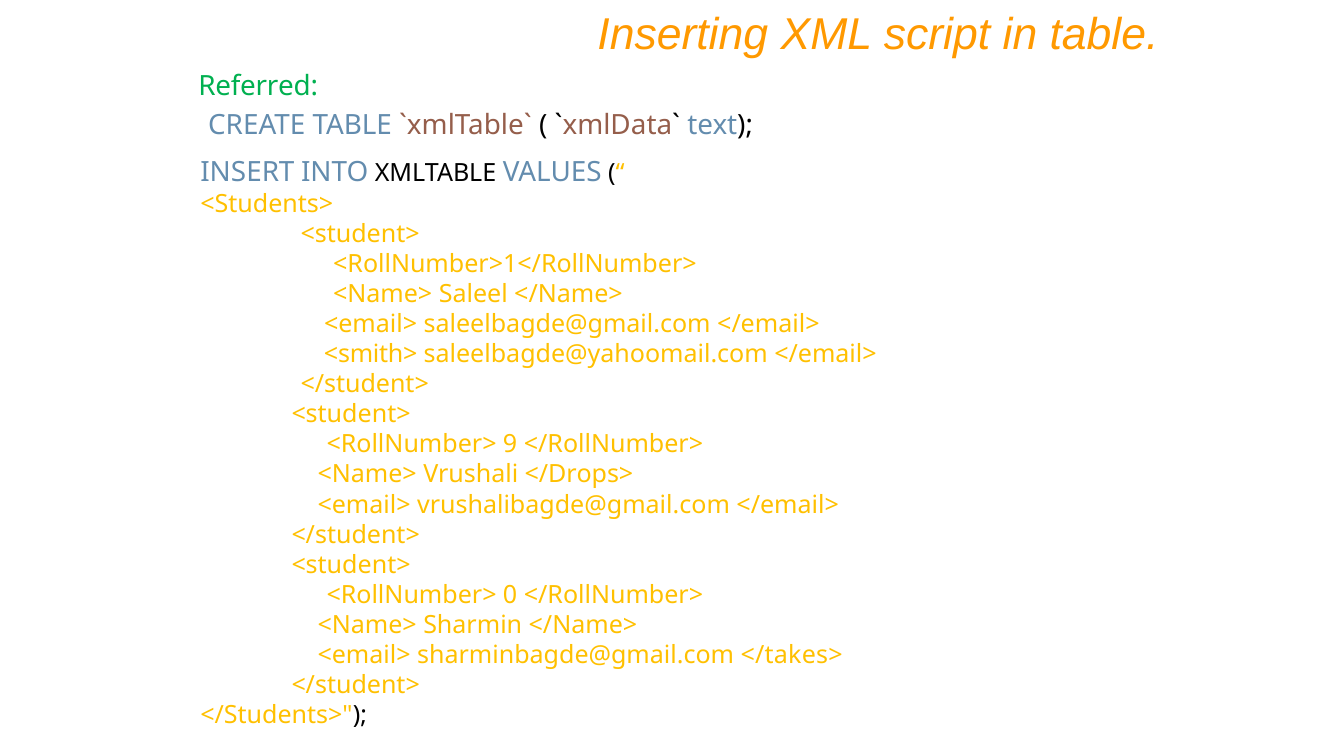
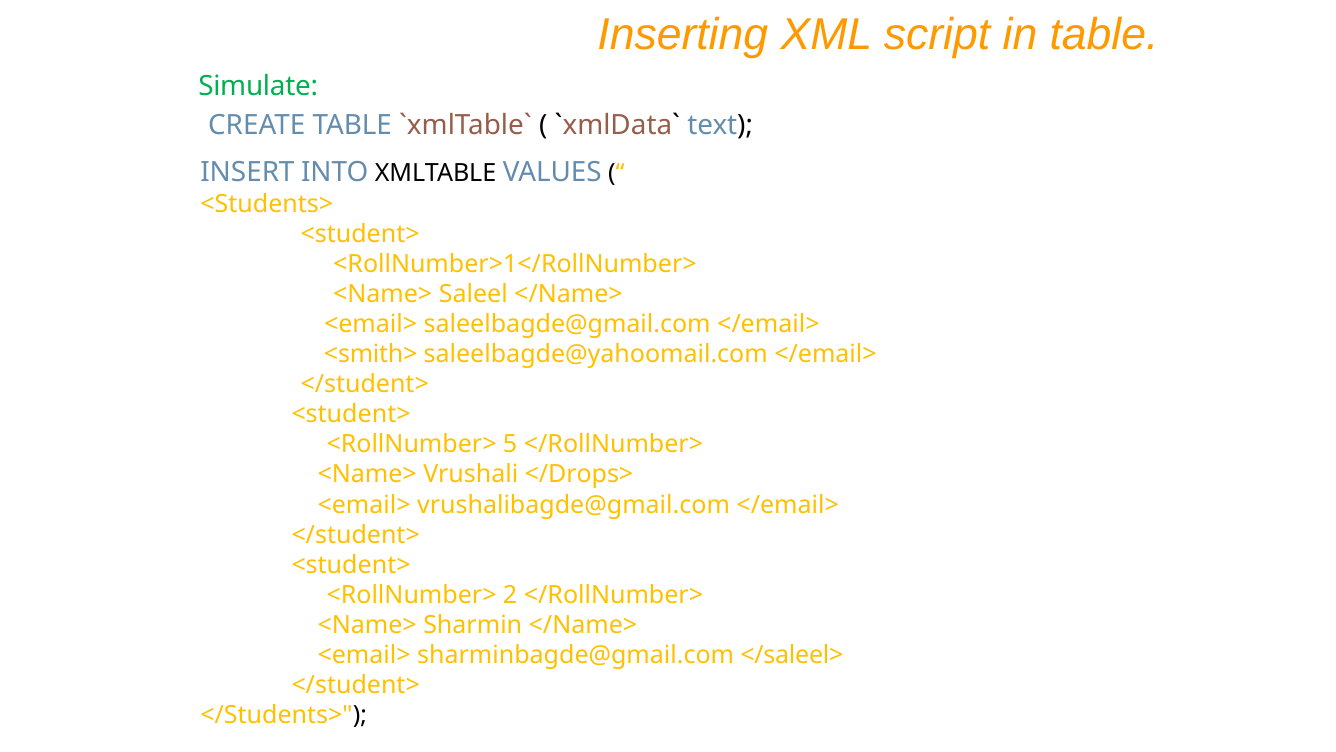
Referred: Referred -> Simulate (258, 86)
9: 9 -> 5 (510, 444)
0: 0 -> 2 (510, 595)
</takes>: </takes> -> </saleel> (792, 655)
